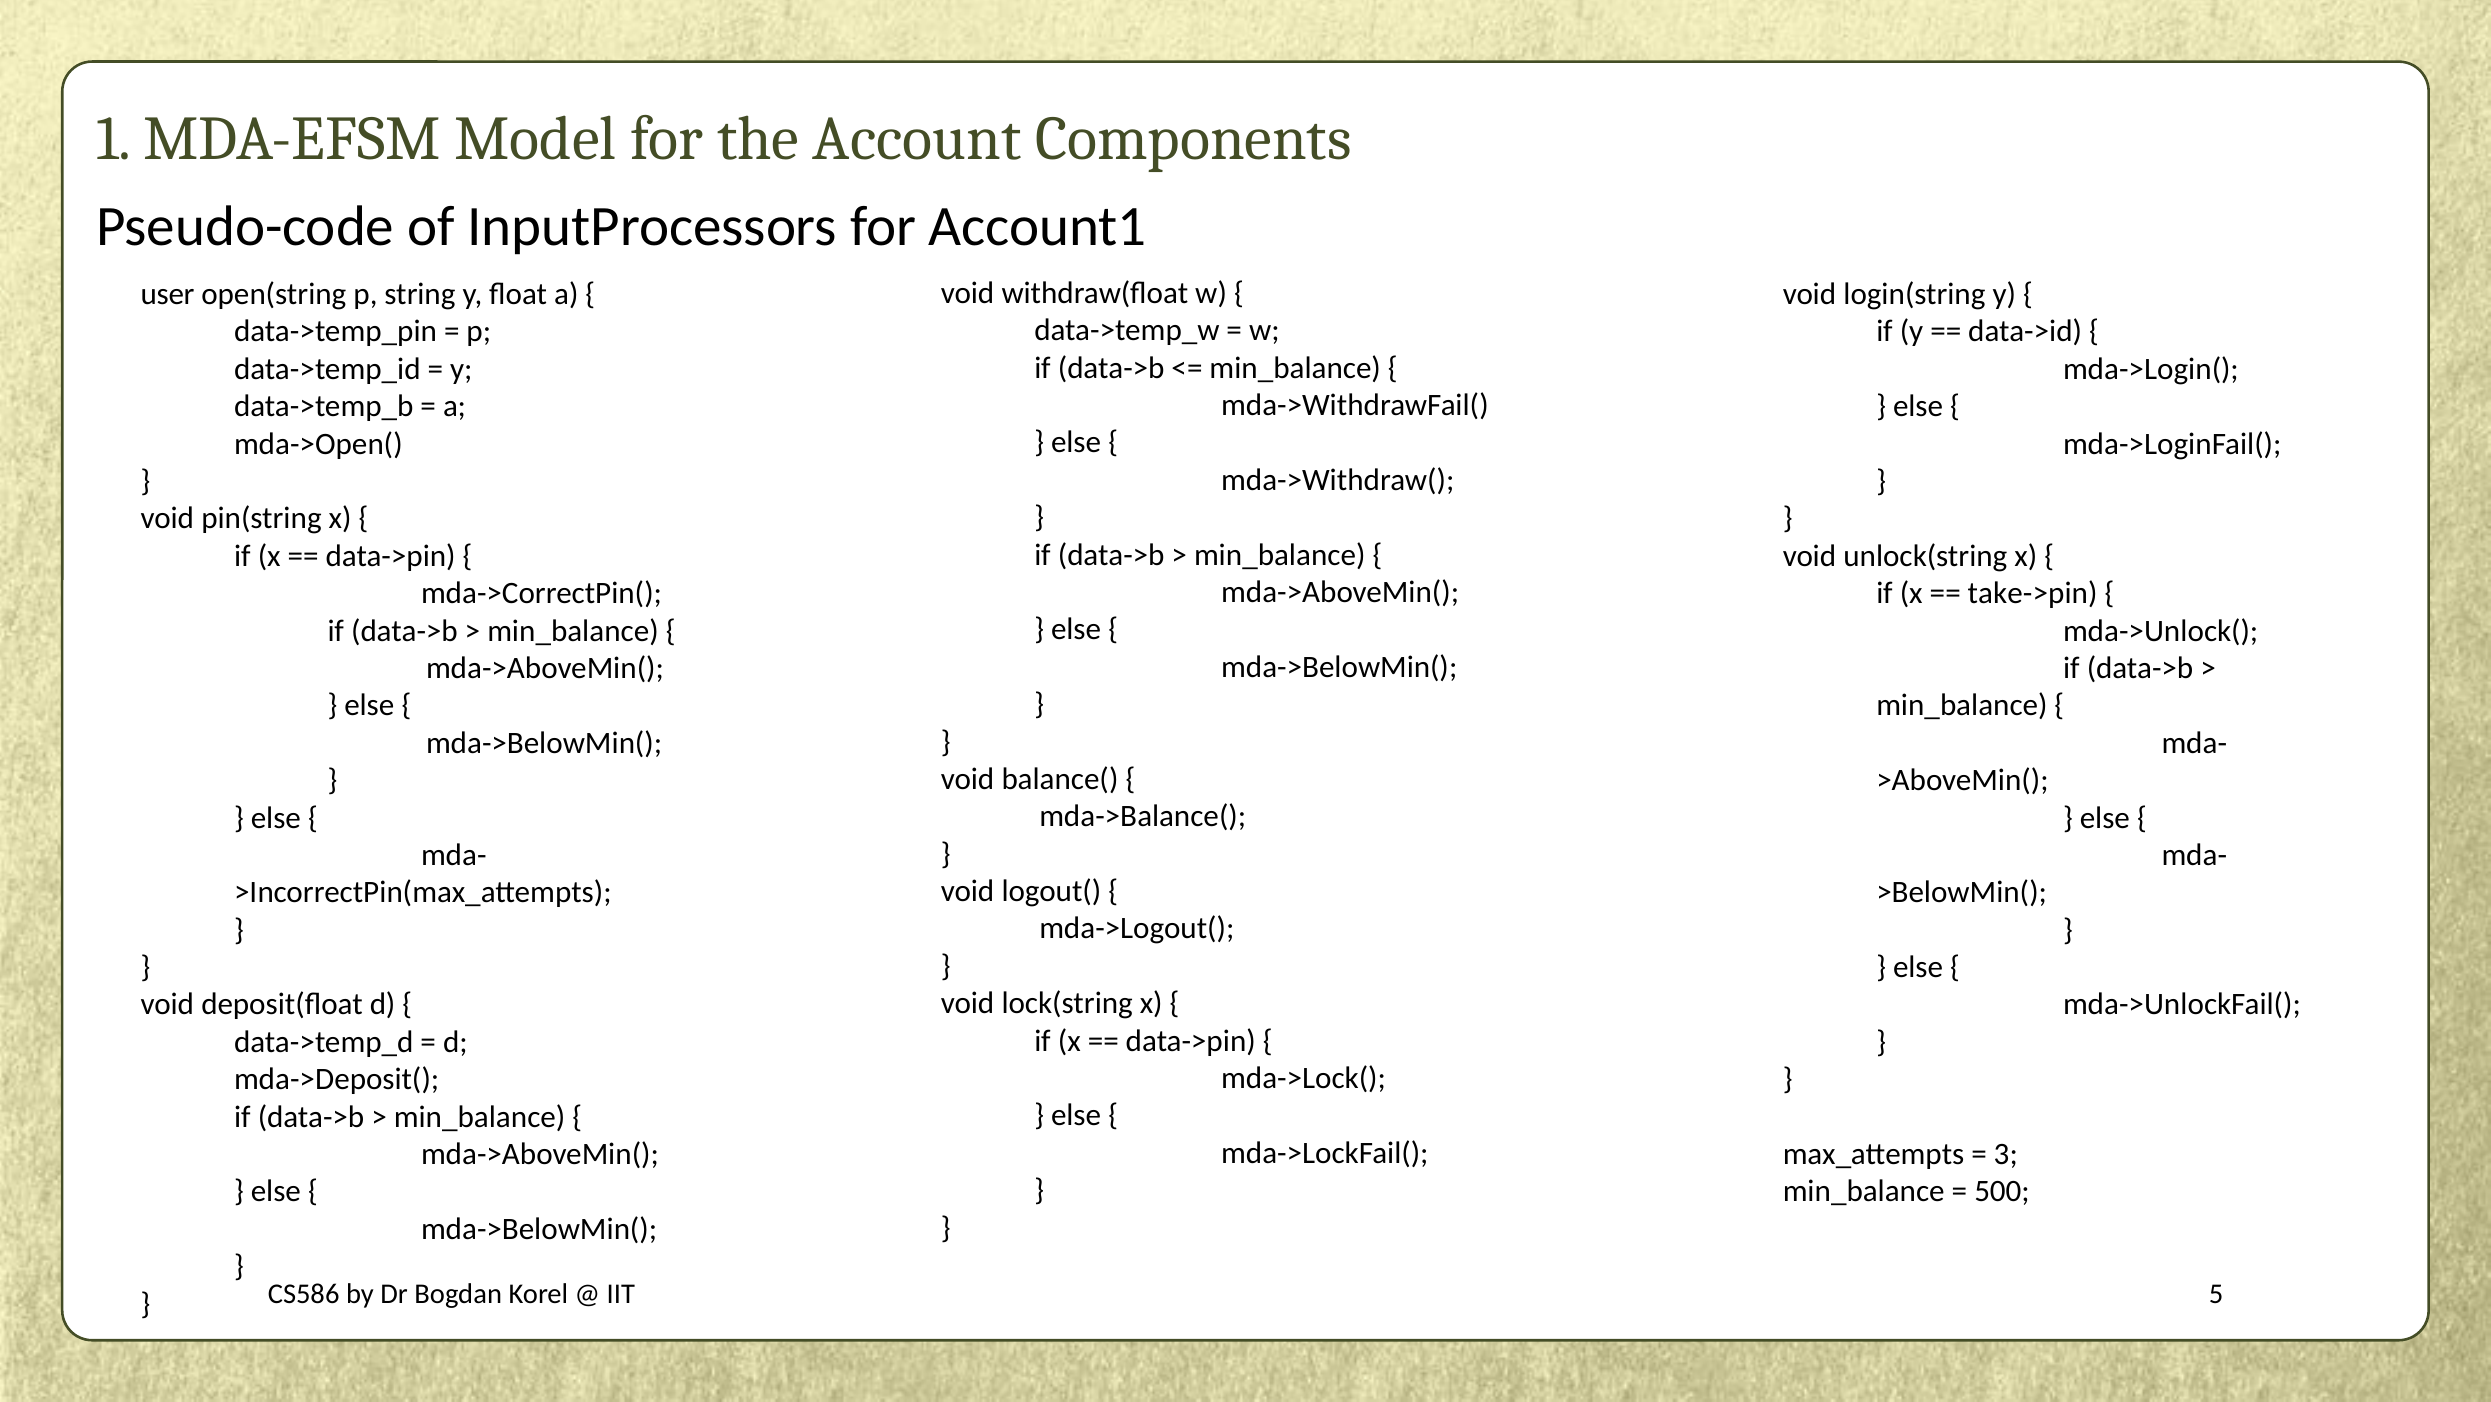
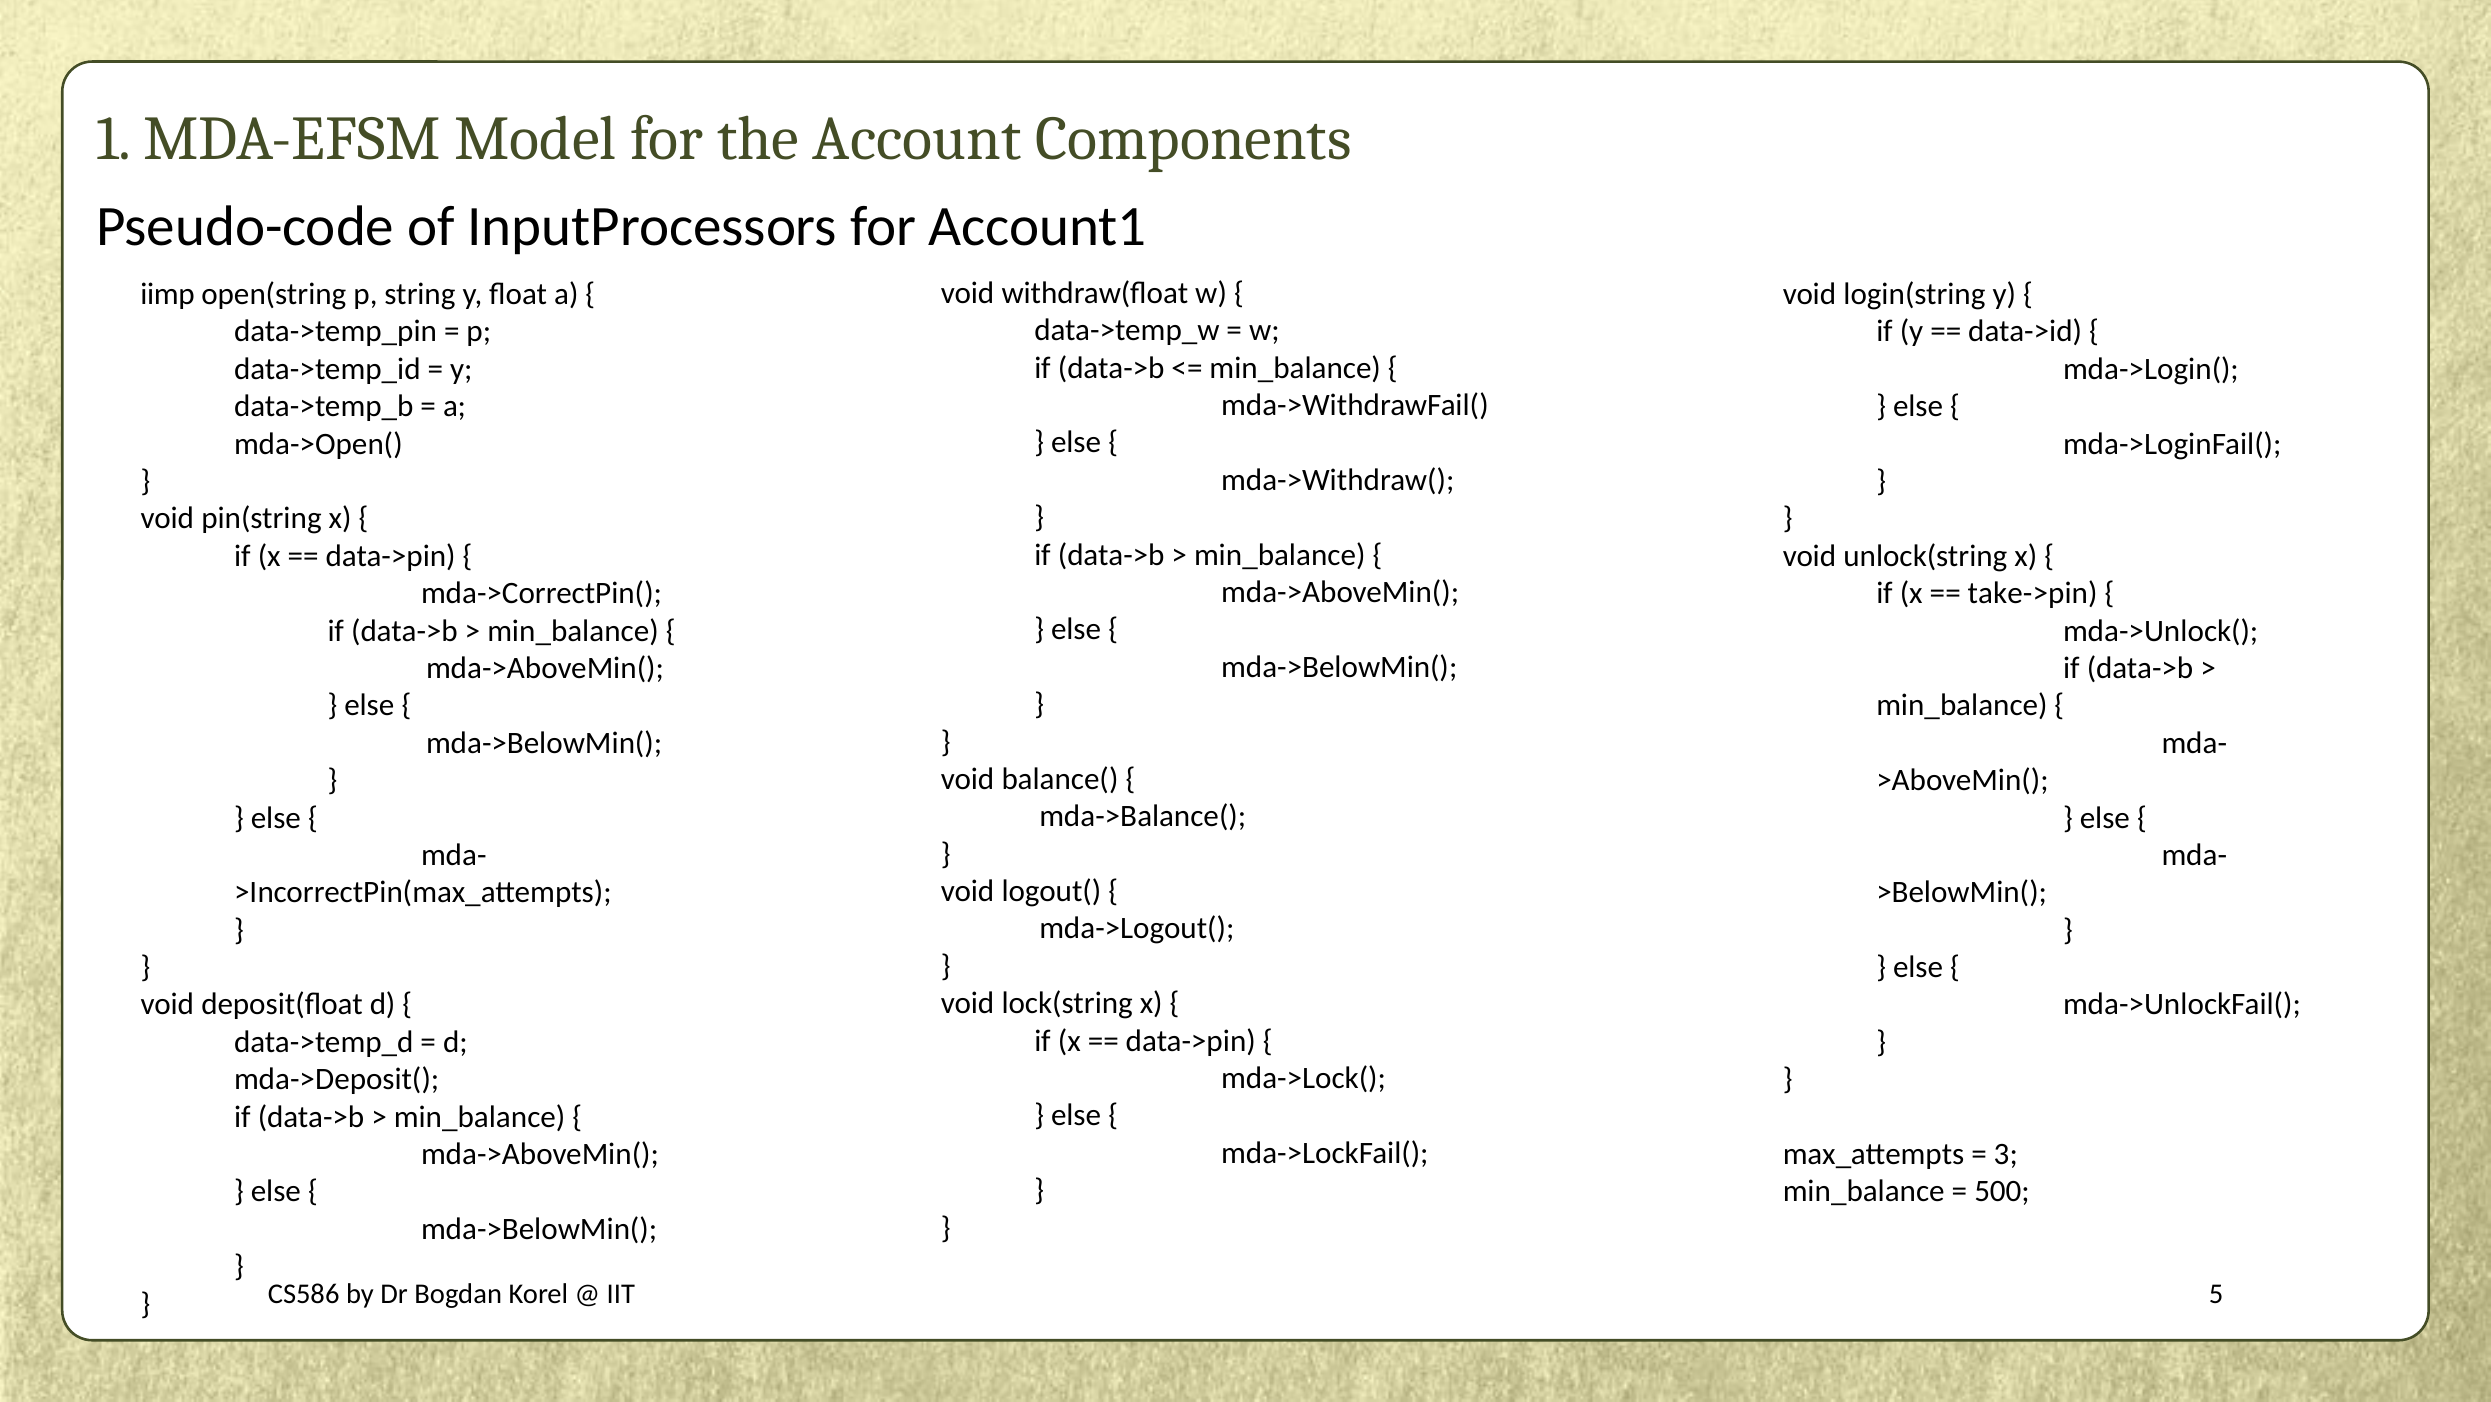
user: user -> iimp (168, 294)
